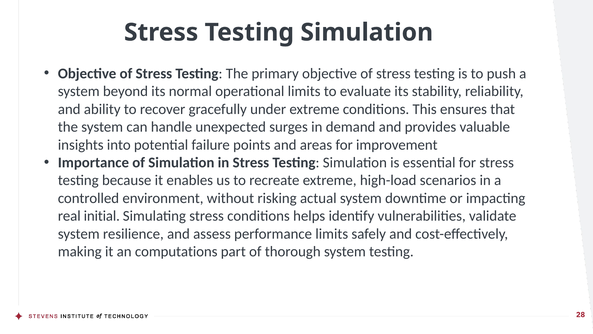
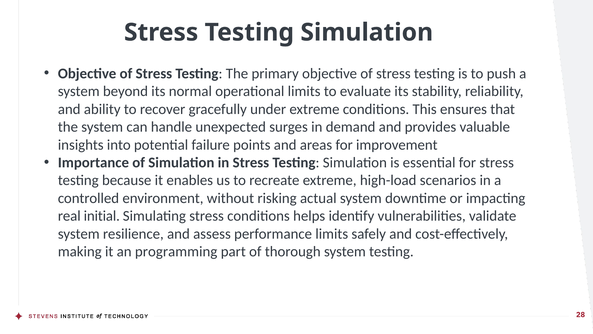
computations: computations -> programming (176, 251)
